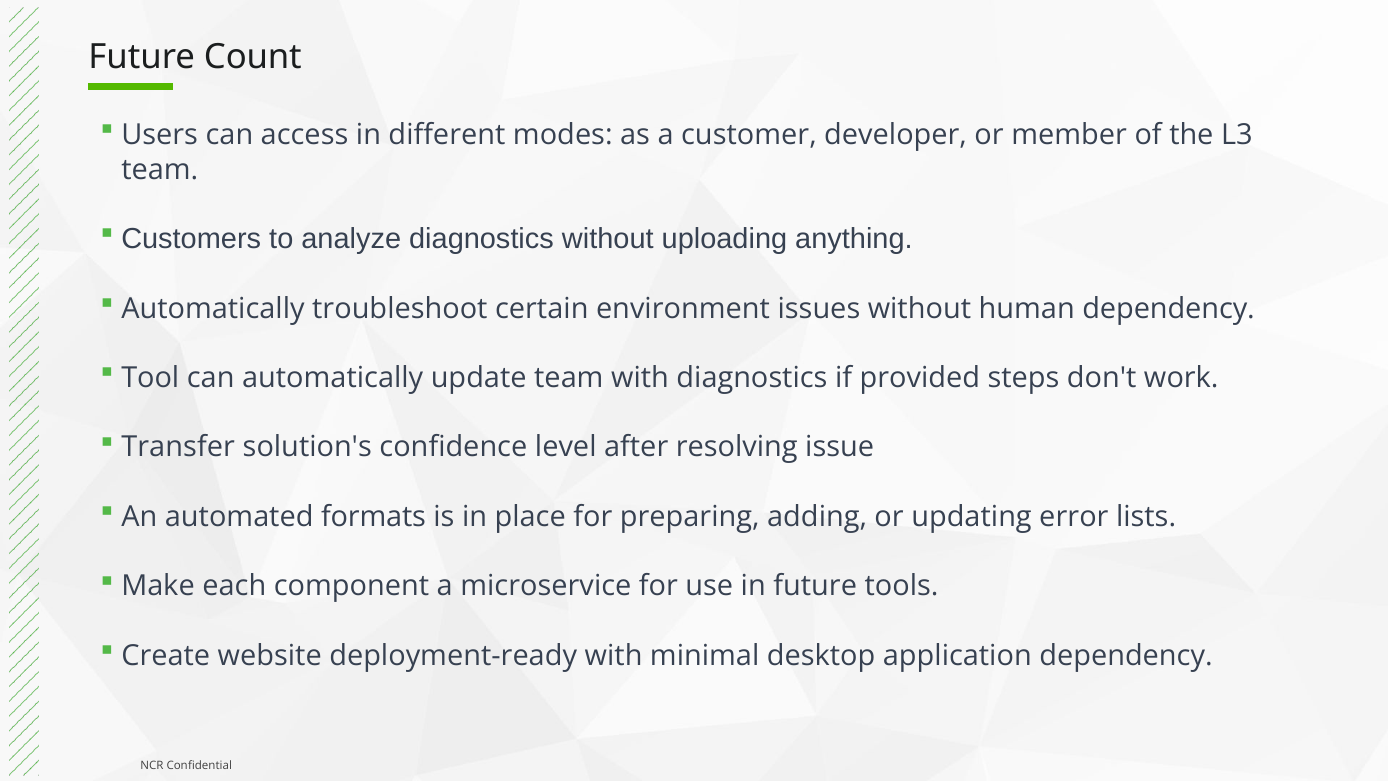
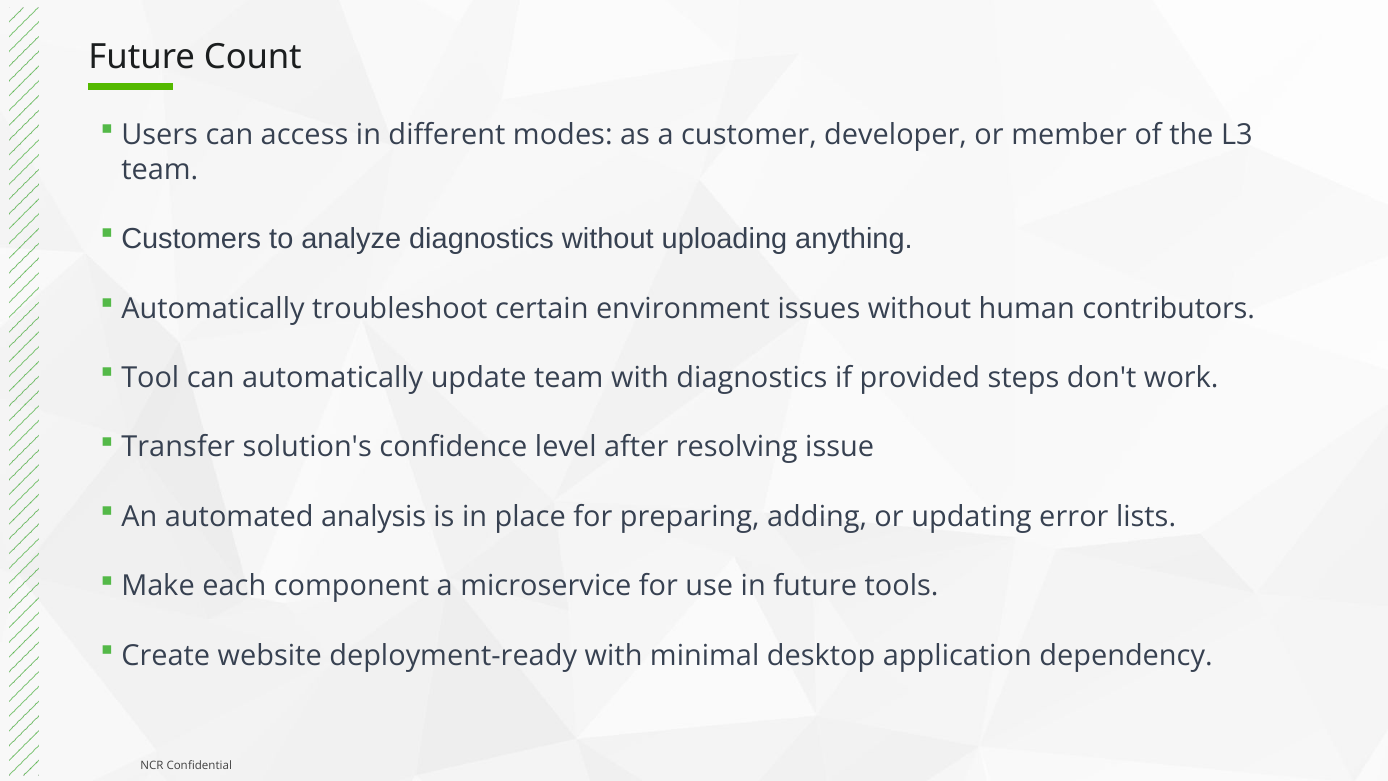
human dependency: dependency -> contributors (1169, 308)
formats: formats -> analysis (374, 517)
